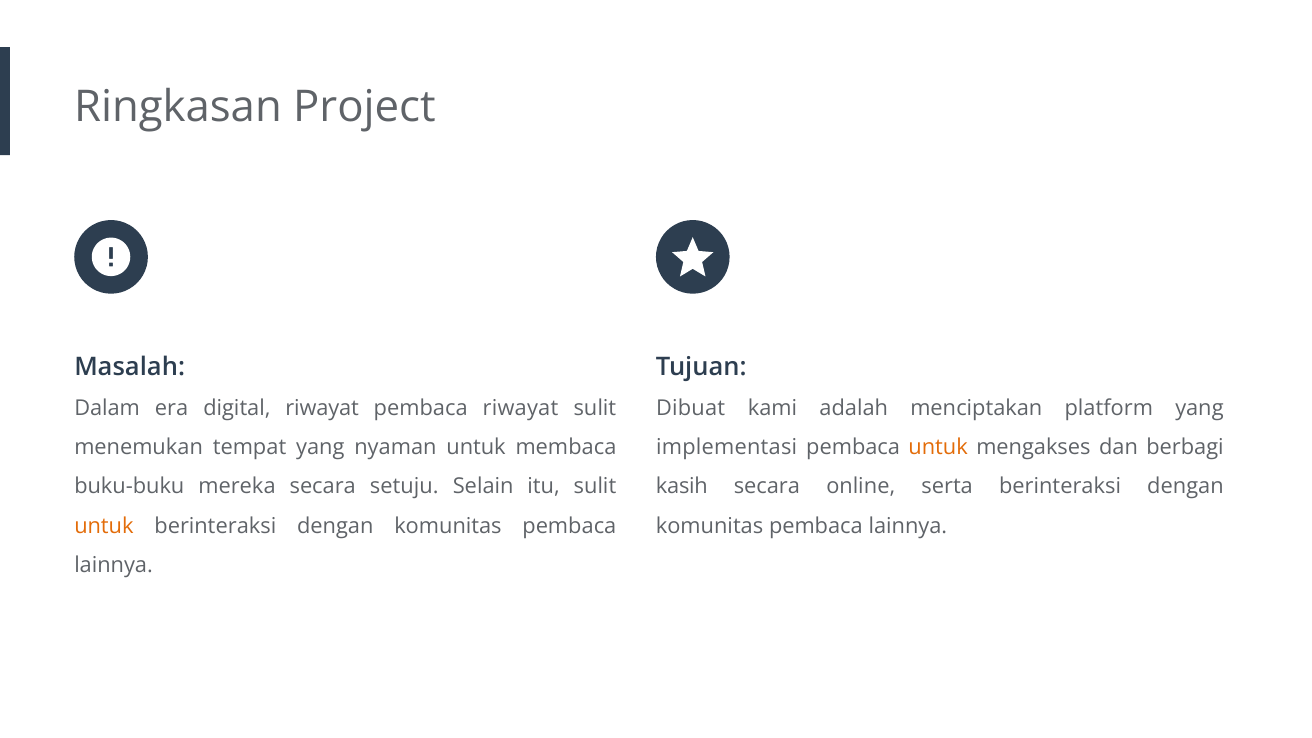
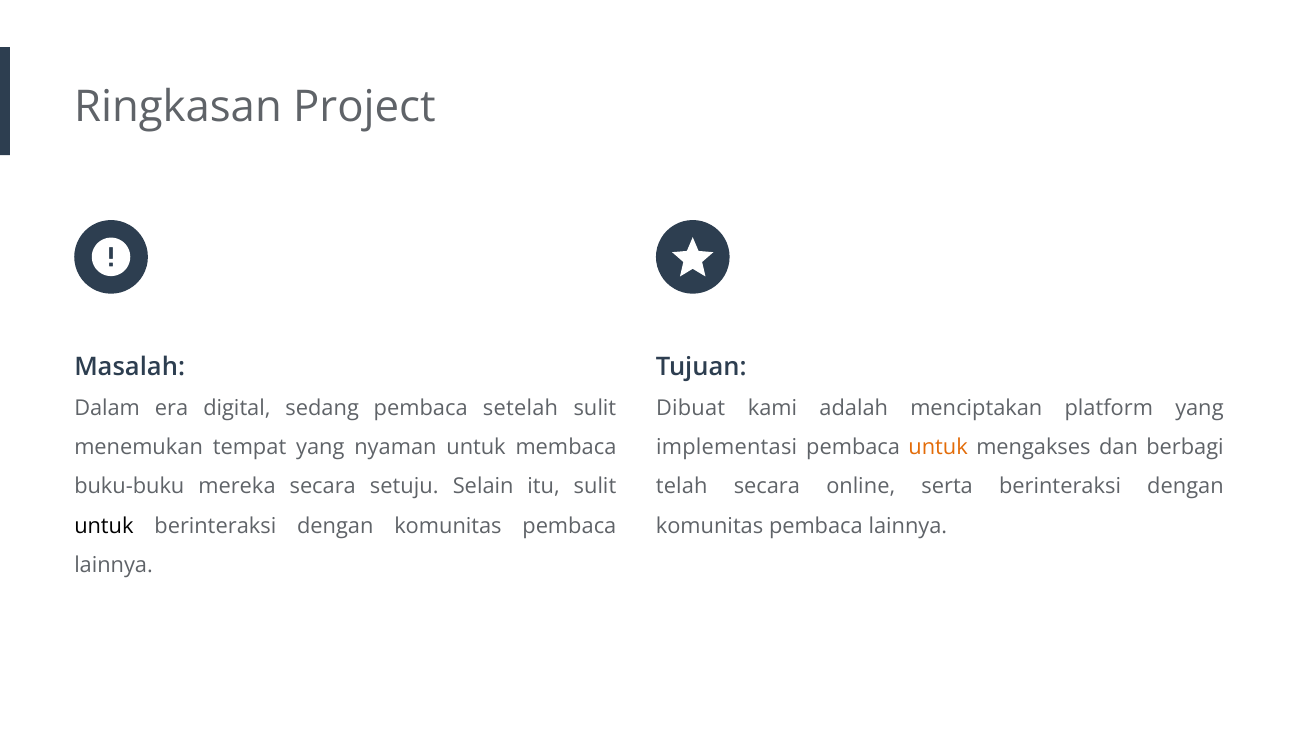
digital riwayat: riwayat -> sedang (322, 408)
pembaca riwayat: riwayat -> setelah (521, 408)
kasih: kasih -> telah (682, 487)
untuk colour: orange -> black (104, 526)
